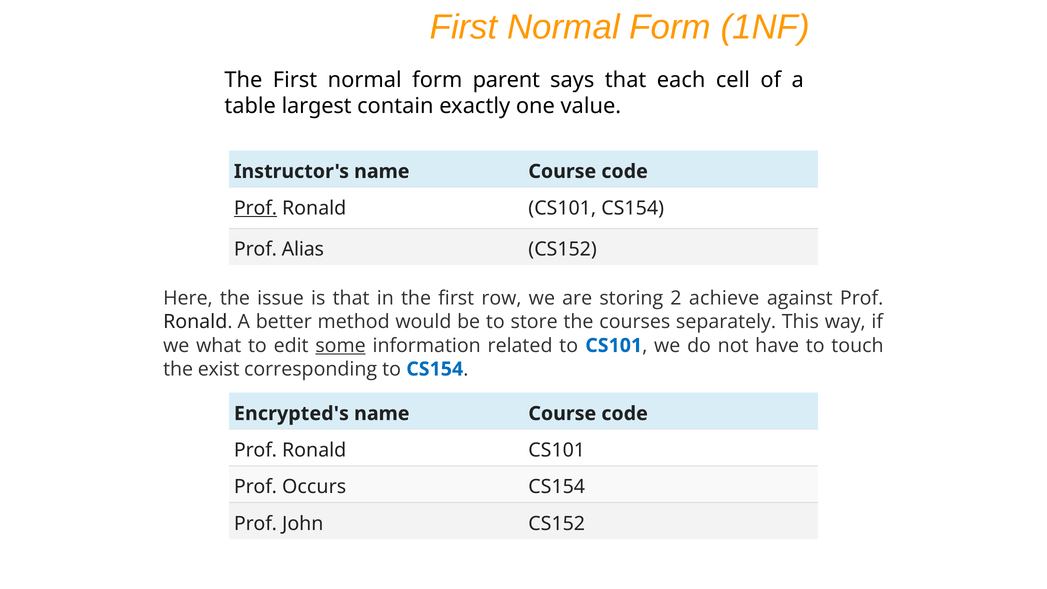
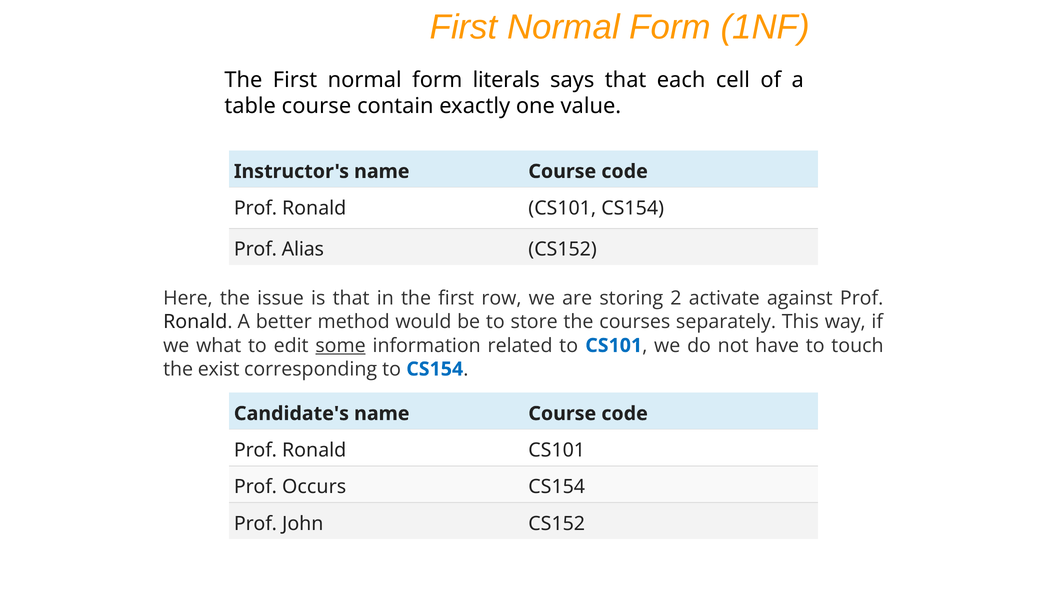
parent: parent -> literals (506, 80)
table largest: largest -> course (316, 106)
Prof underline: present -> none (256, 208)
achieve: achieve -> activate (724, 298)
Encrypted's: Encrypted's -> Candidate's (291, 414)
